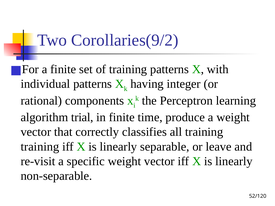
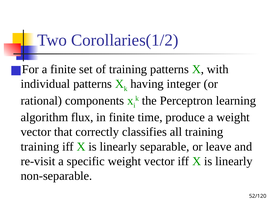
Corollaries(9/2: Corollaries(9/2 -> Corollaries(1/2 (125, 40)
trial: trial -> flux (82, 117)
